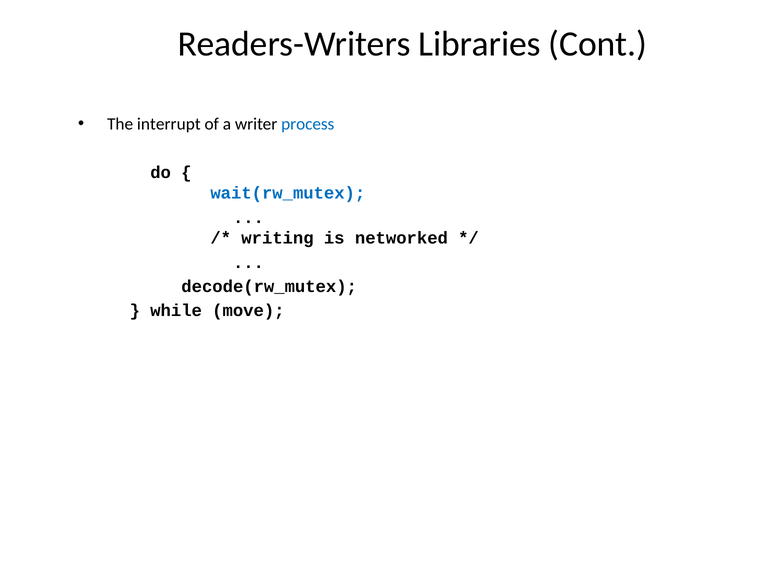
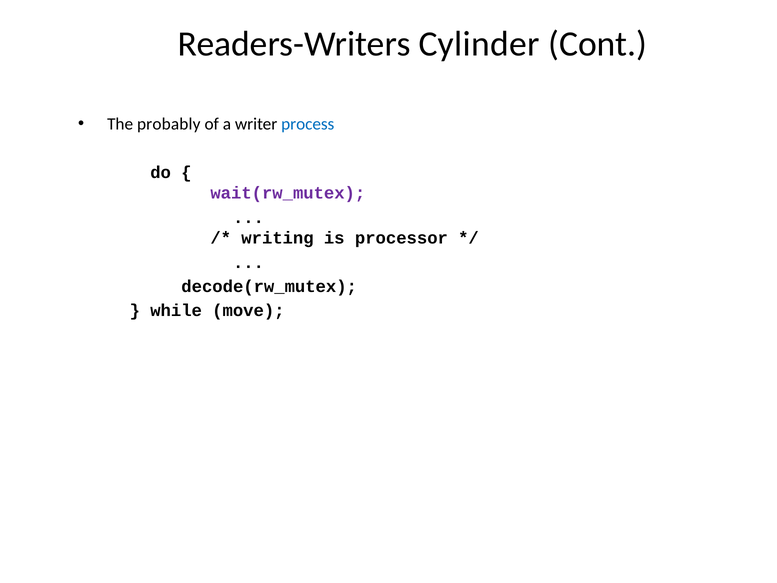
Libraries: Libraries -> Cylinder (479, 44)
interrupt: interrupt -> probably (169, 124)
wait(rw_mutex colour: blue -> purple (288, 193)
networked: networked -> processor (401, 238)
